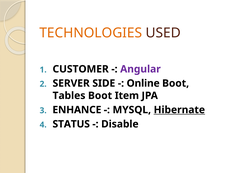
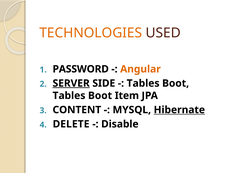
CUSTOMER: CUSTOMER -> PASSWORD (81, 69)
Angular colour: purple -> orange (140, 69)
SERVER underline: none -> present (71, 83)
Online: Online -> Tables (143, 83)
ENHANCE: ENHANCE -> CONTENT (77, 110)
STATUS: STATUS -> DELETE (71, 124)
